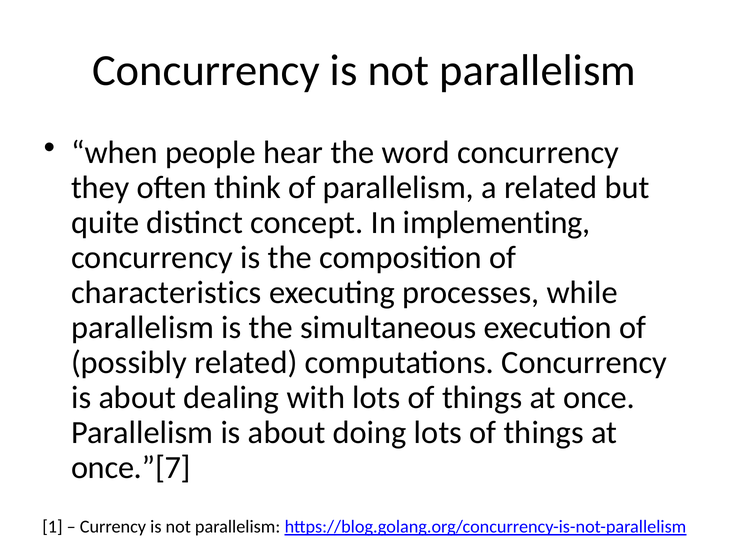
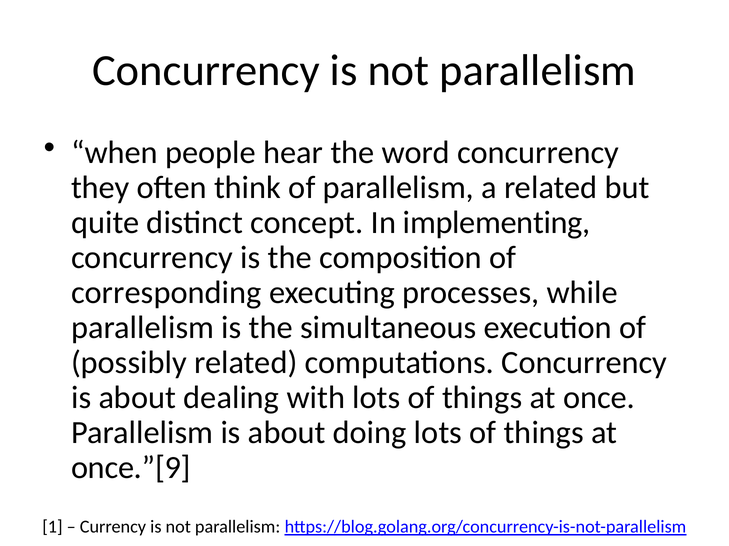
characteristics: characteristics -> corresponding (166, 293)
once.”[7: once.”[7 -> once.”[9 (131, 468)
